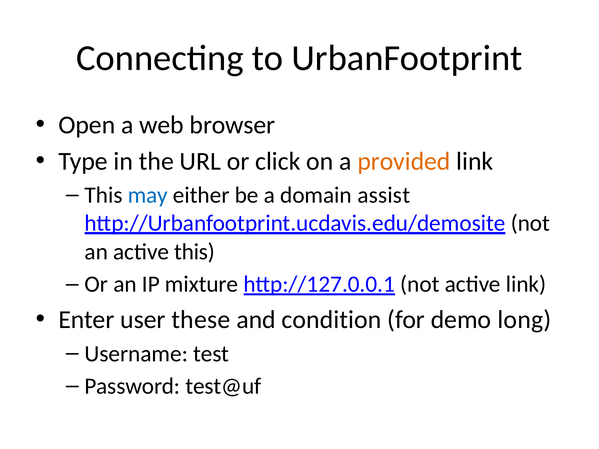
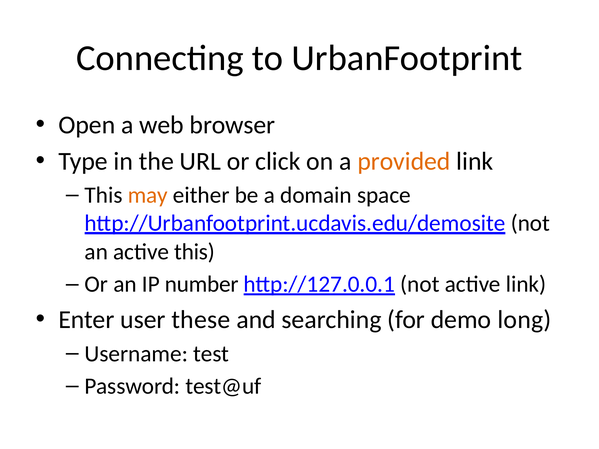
may colour: blue -> orange (148, 195)
assist: assist -> space (384, 195)
mixture: mixture -> number (202, 284)
condition: condition -> searching (332, 320)
